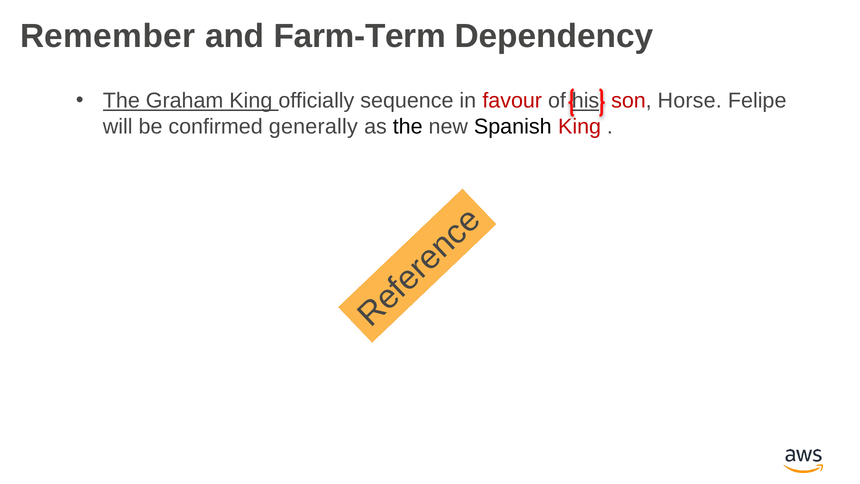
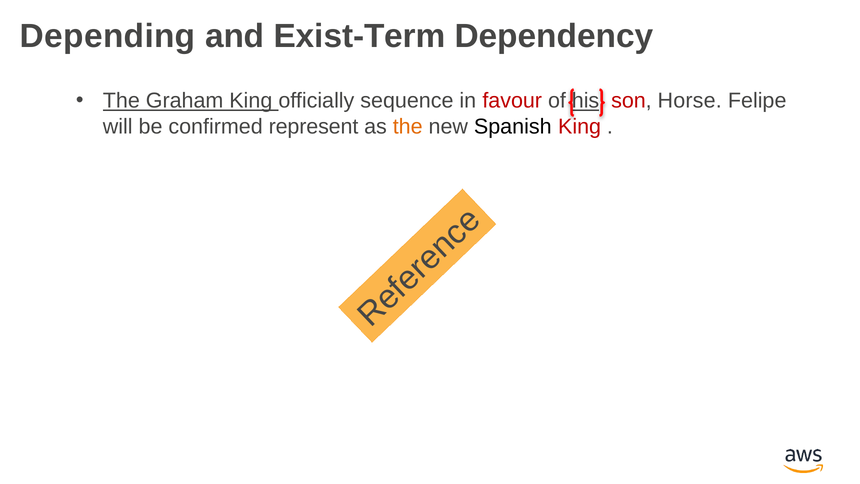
Remember: Remember -> Depending (108, 36)
Farm-Term: Farm-Term -> Exist-Term (360, 36)
generally: generally -> represent (313, 126)
the colour: black -> orange (408, 126)
